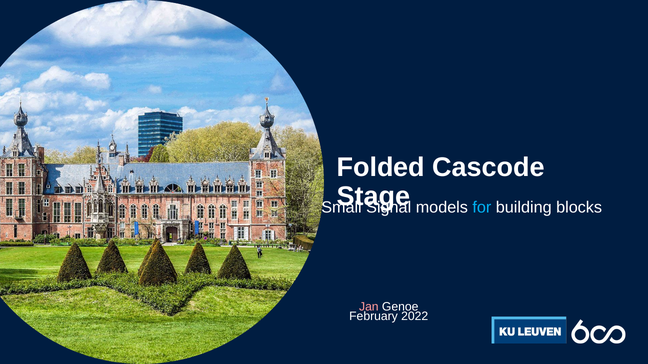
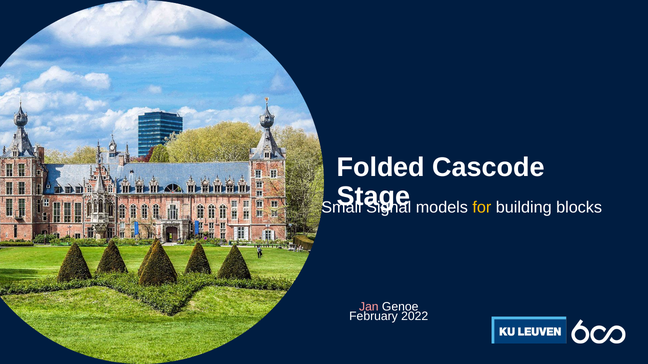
for colour: light blue -> yellow (482, 208)
